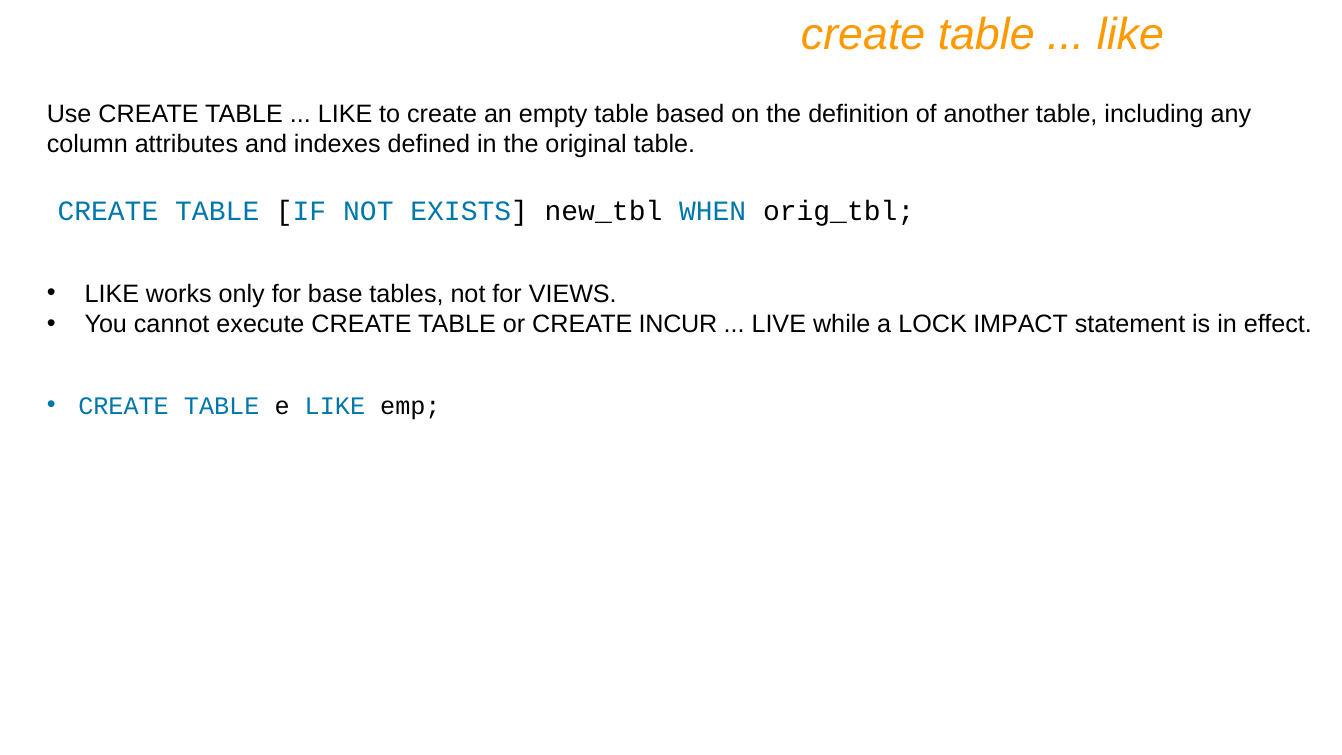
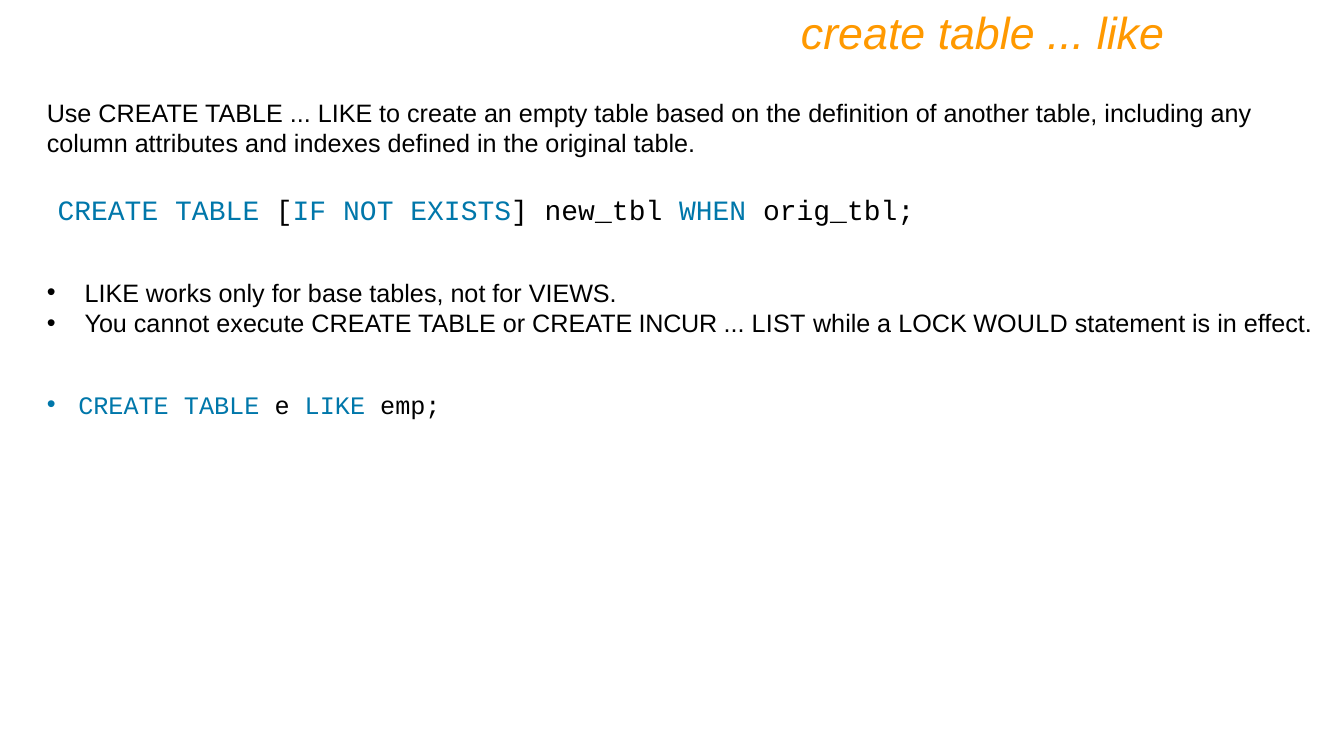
LIVE: LIVE -> LIST (779, 324)
IMPACT: IMPACT -> WOULD (1020, 324)
